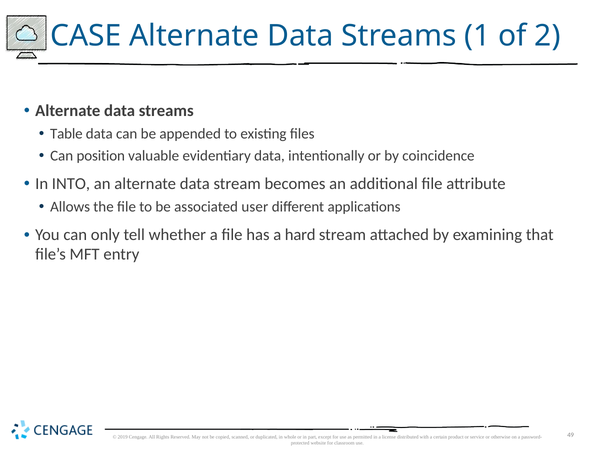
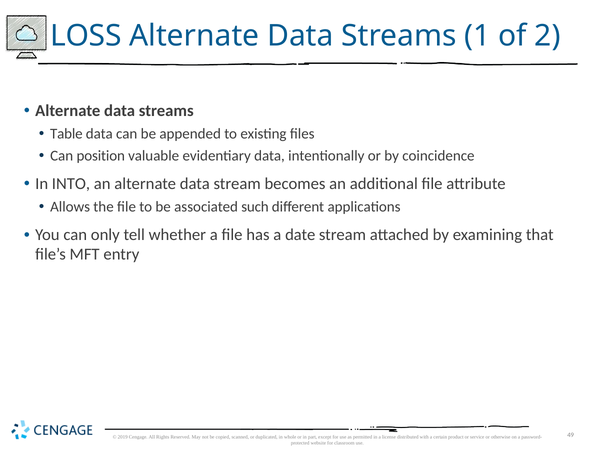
CASE: CASE -> LOSS (86, 36)
user: user -> such (255, 207)
hard: hard -> date (300, 235)
